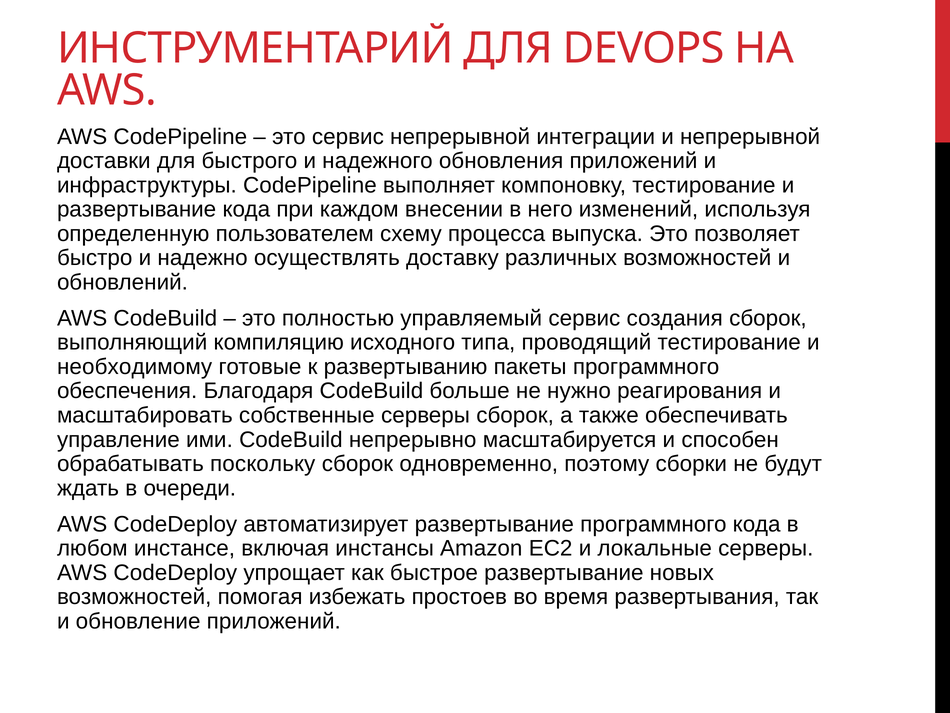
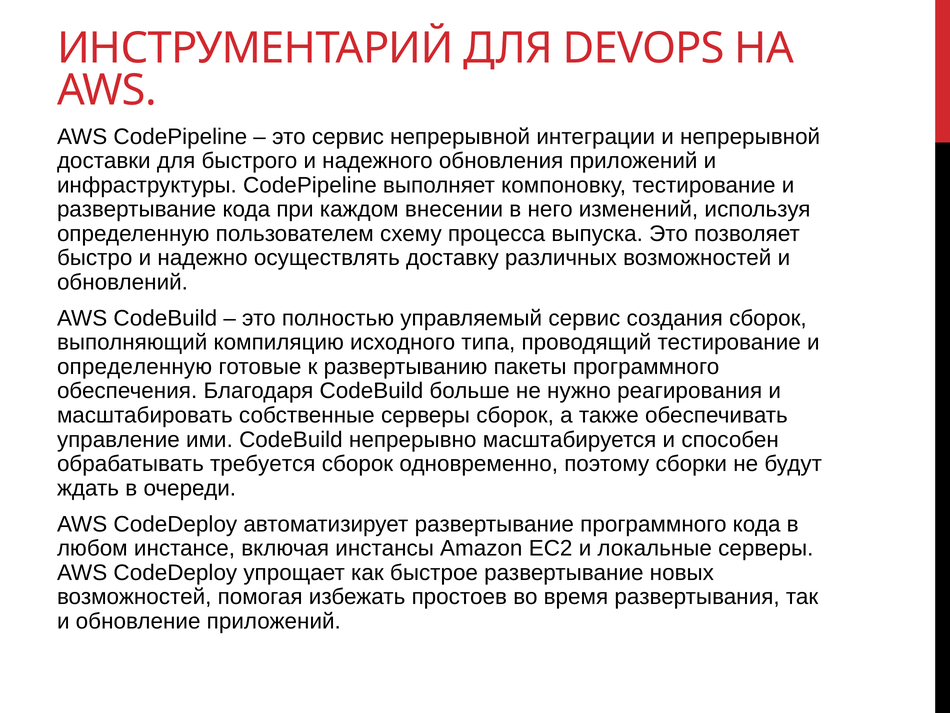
необходимому: необходимому -> определенную (135, 367)
поскольку: поскольку -> требуется (263, 464)
